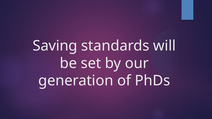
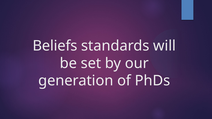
Saving: Saving -> Beliefs (55, 46)
